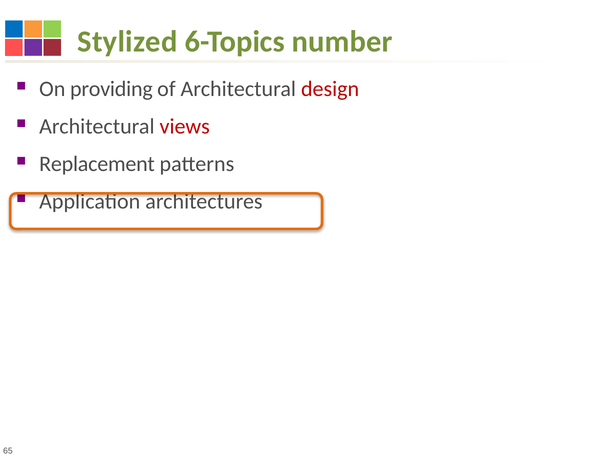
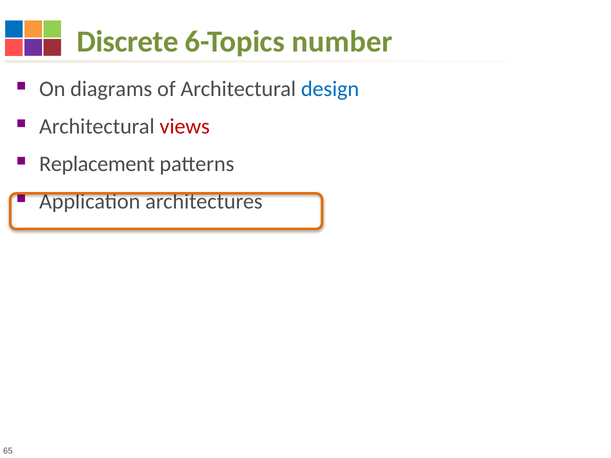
Stylized: Stylized -> Discrete (128, 42)
providing: providing -> diagrams (111, 89)
design colour: red -> blue (330, 89)
